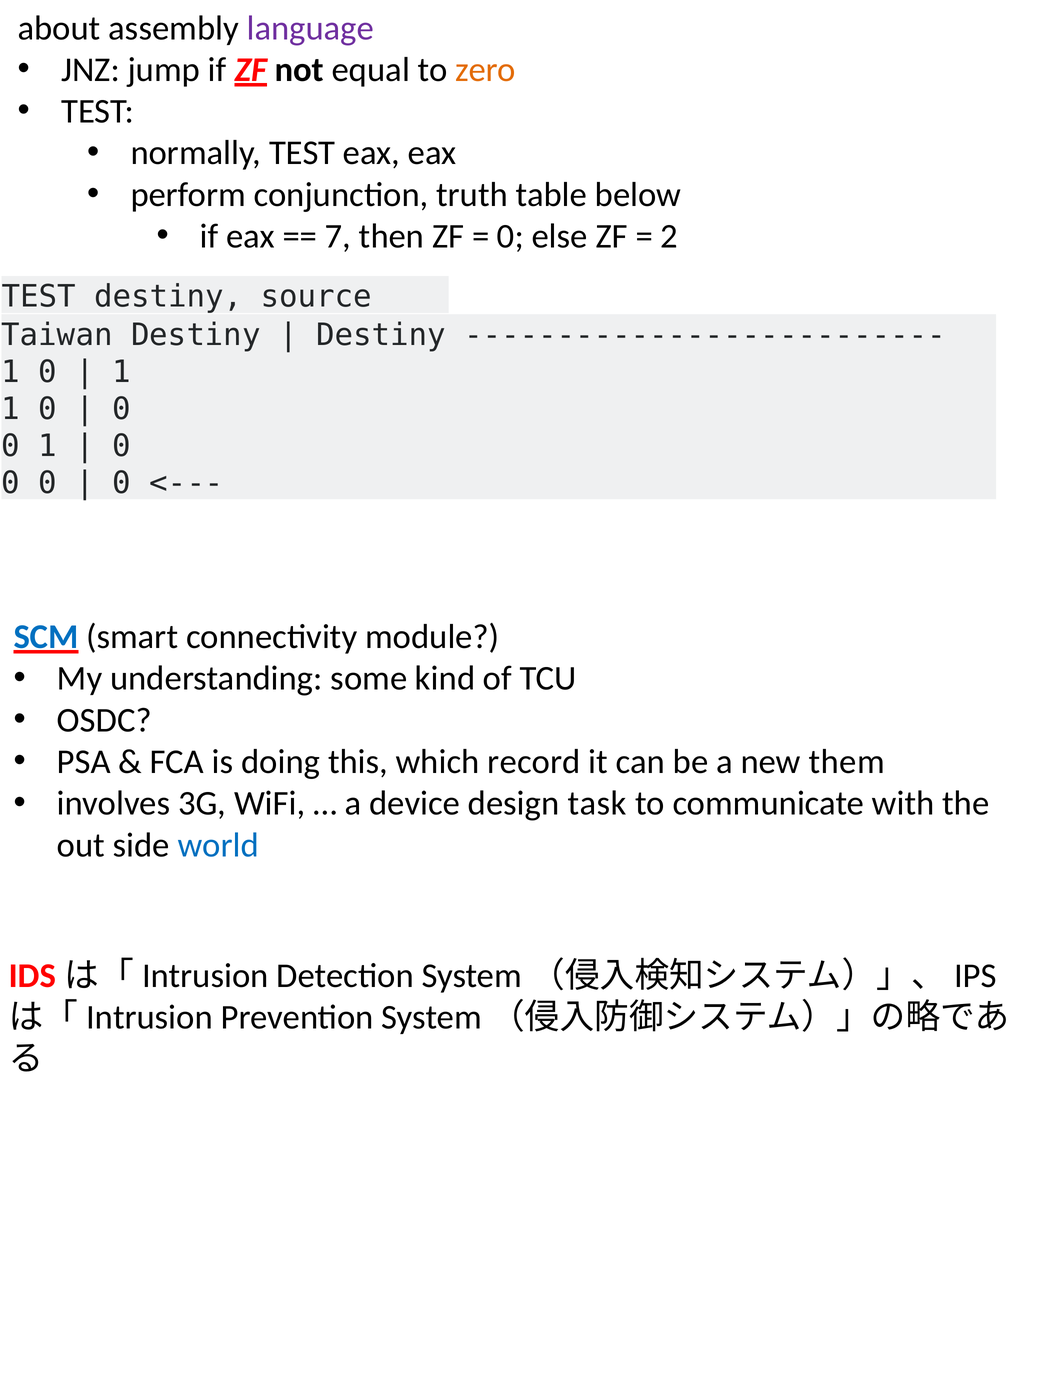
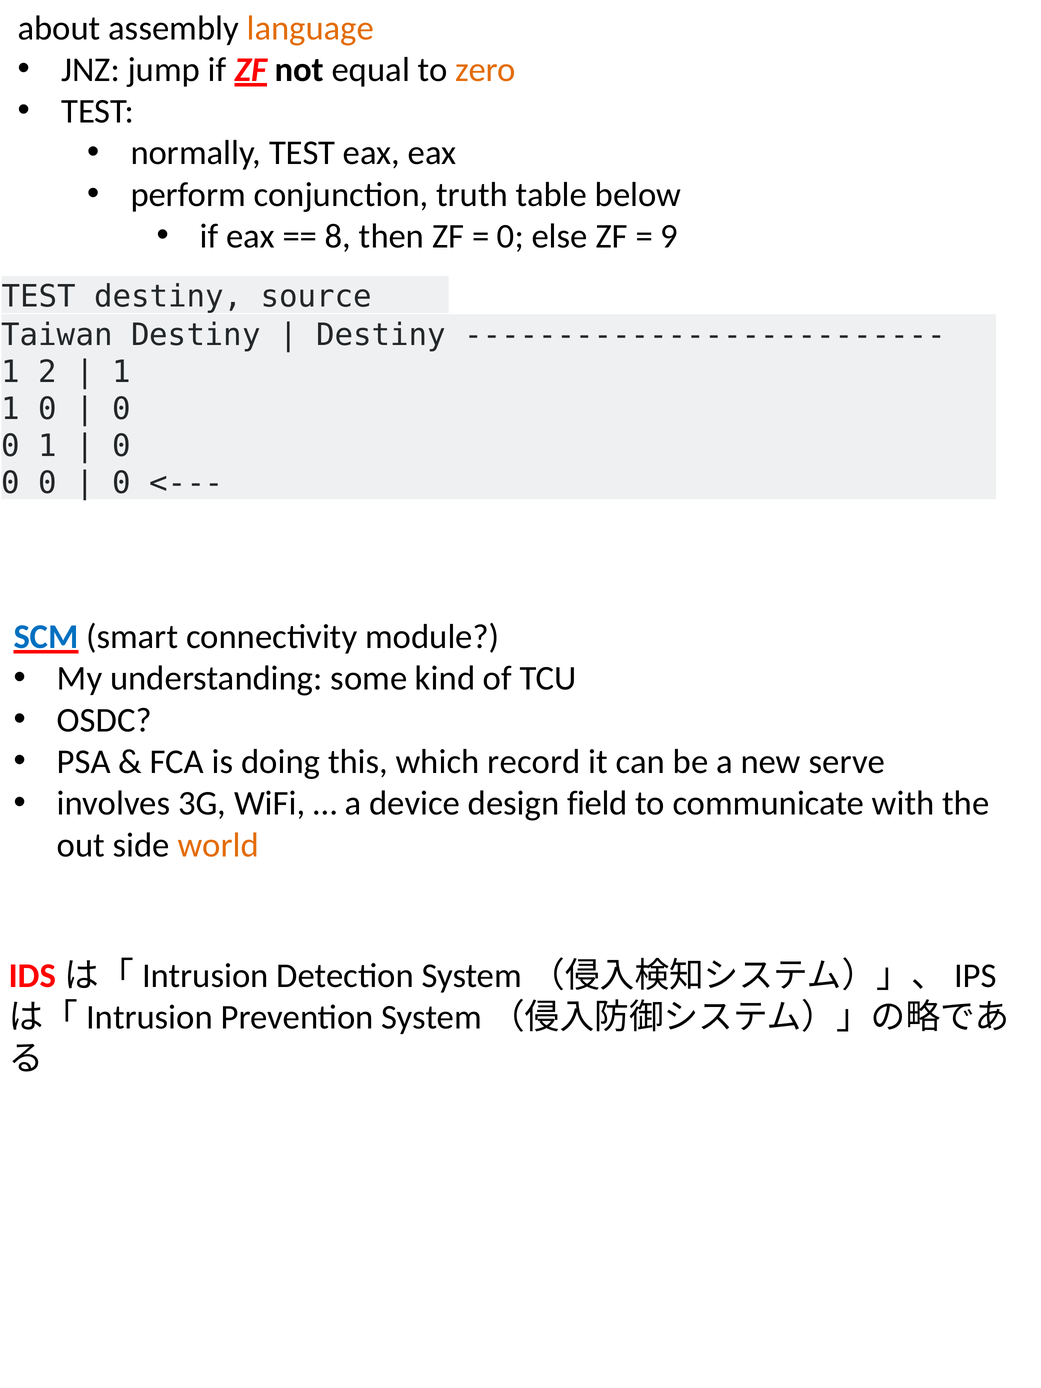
language colour: purple -> orange (310, 28)
7: 7 -> 8 (338, 236)
2: 2 -> 9 (669, 236)
0: 0 -> 2 (48, 372)
them: them -> serve (847, 762)
task: task -> field (597, 803)
world colour: blue -> orange (218, 845)
